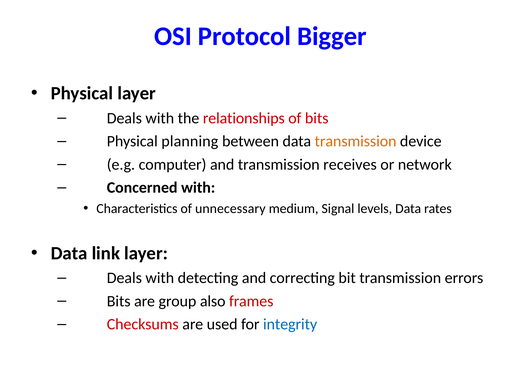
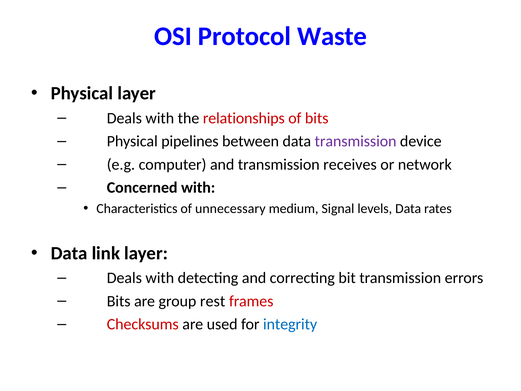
Bigger: Bigger -> Waste (332, 36)
planning: planning -> pipelines (190, 141)
transmission colour: orange -> purple (356, 141)
also: also -> rest (213, 301)
